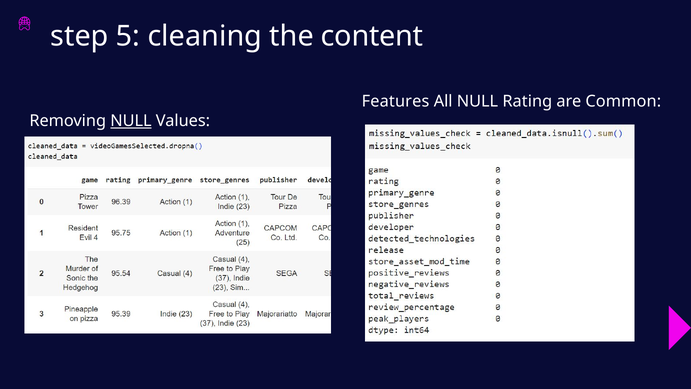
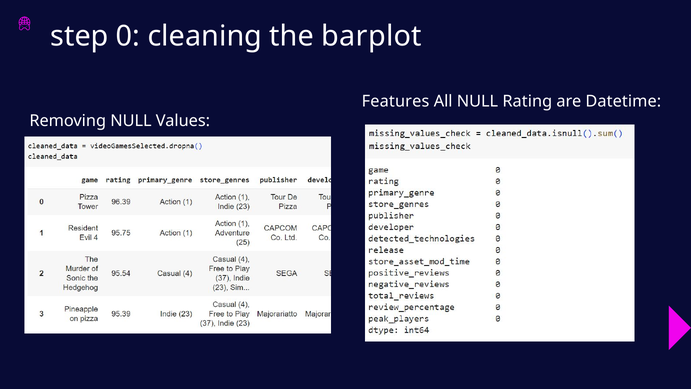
5: 5 -> 0 (128, 36)
content: content -> barplot (372, 36)
Common: Common -> Datetime (623, 101)
NULL underline: present -> none (131, 121)
